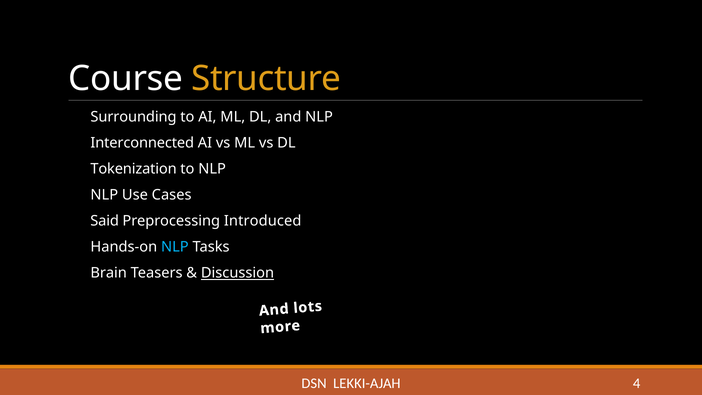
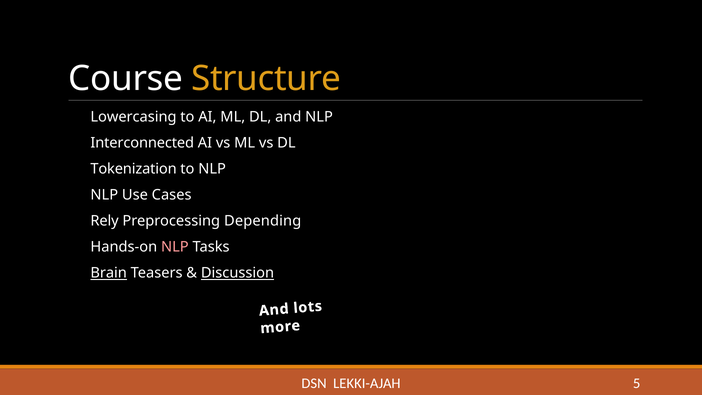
Surrounding: Surrounding -> Lowercasing (133, 117)
Said: Said -> Rely (105, 221)
Introduced: Introduced -> Depending (263, 221)
NLP colour: light blue -> pink (175, 247)
Brain underline: none -> present (109, 273)
4: 4 -> 5 (637, 383)
